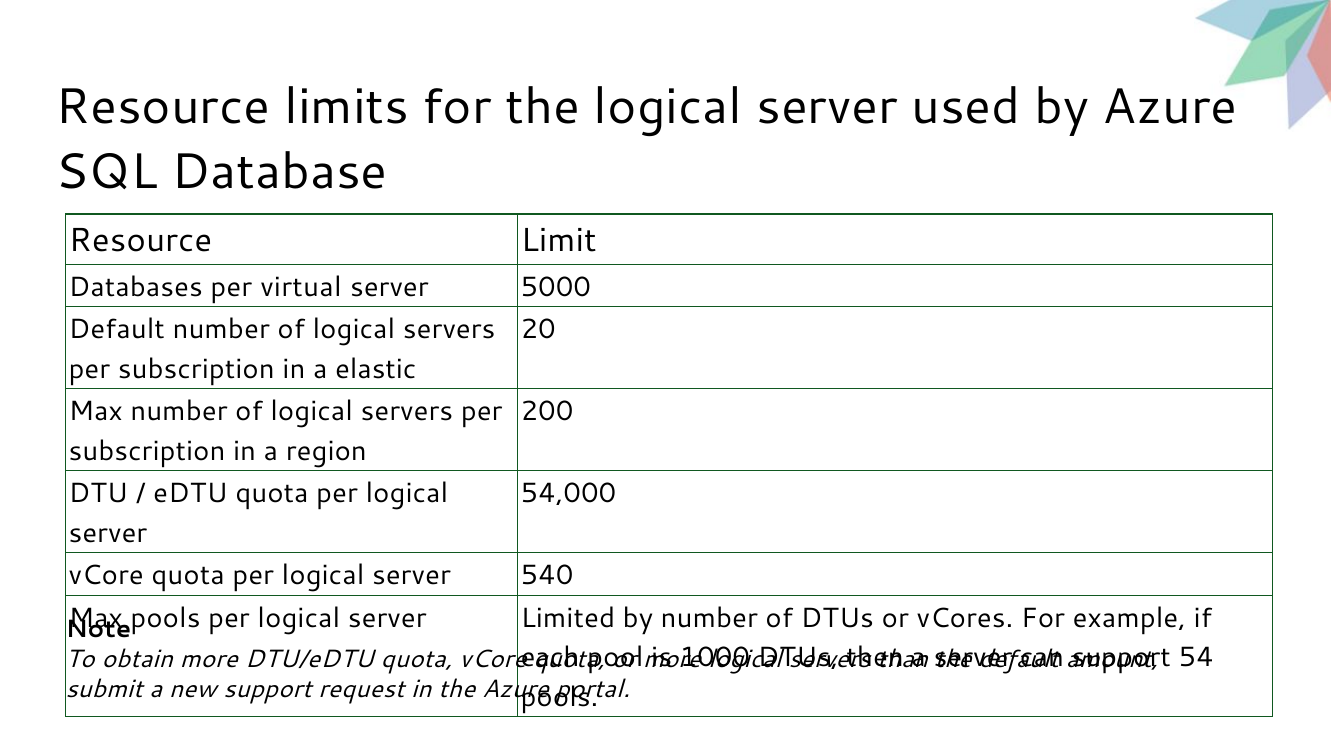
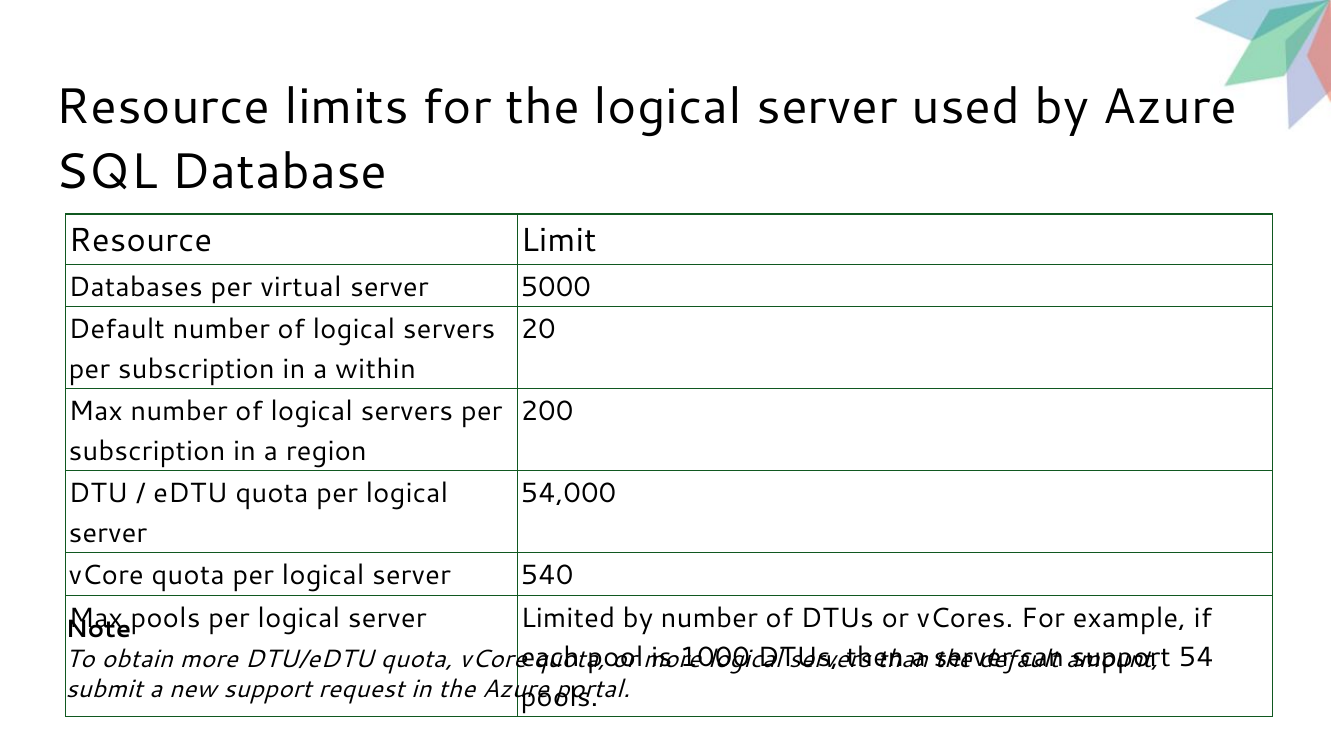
elastic: elastic -> within (376, 369)
